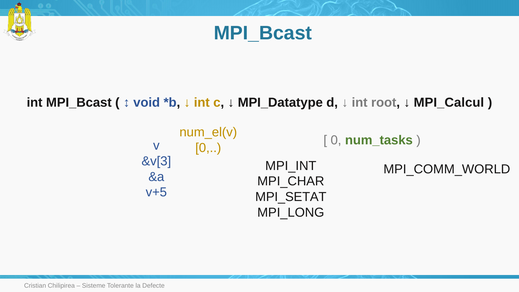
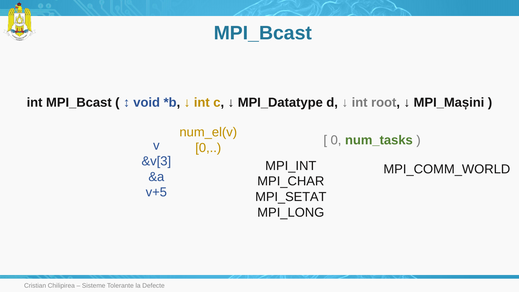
MPI_Calcul: MPI_Calcul -> MPI_Mașini (449, 102)
